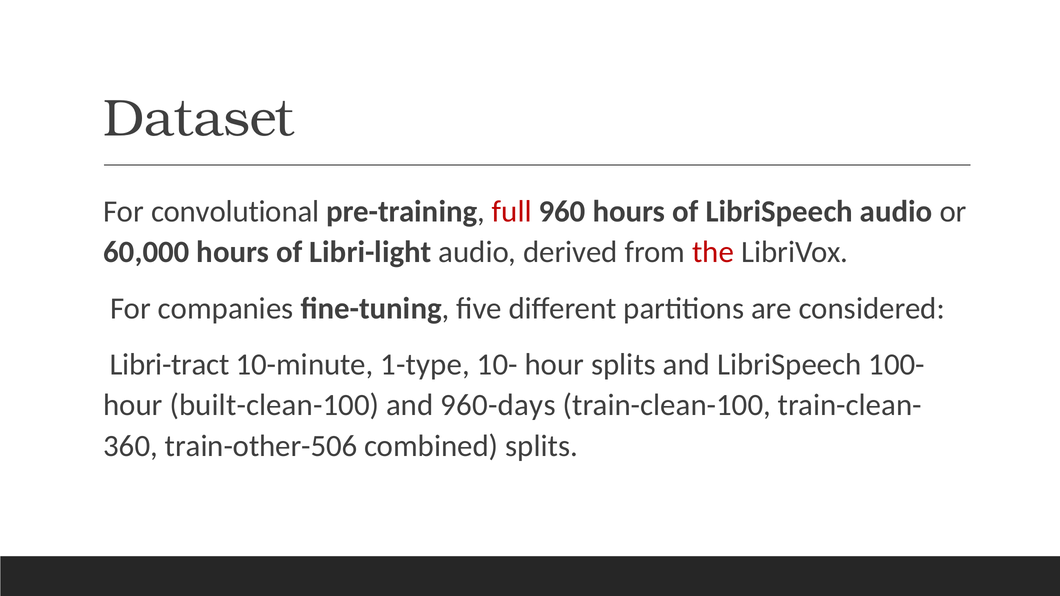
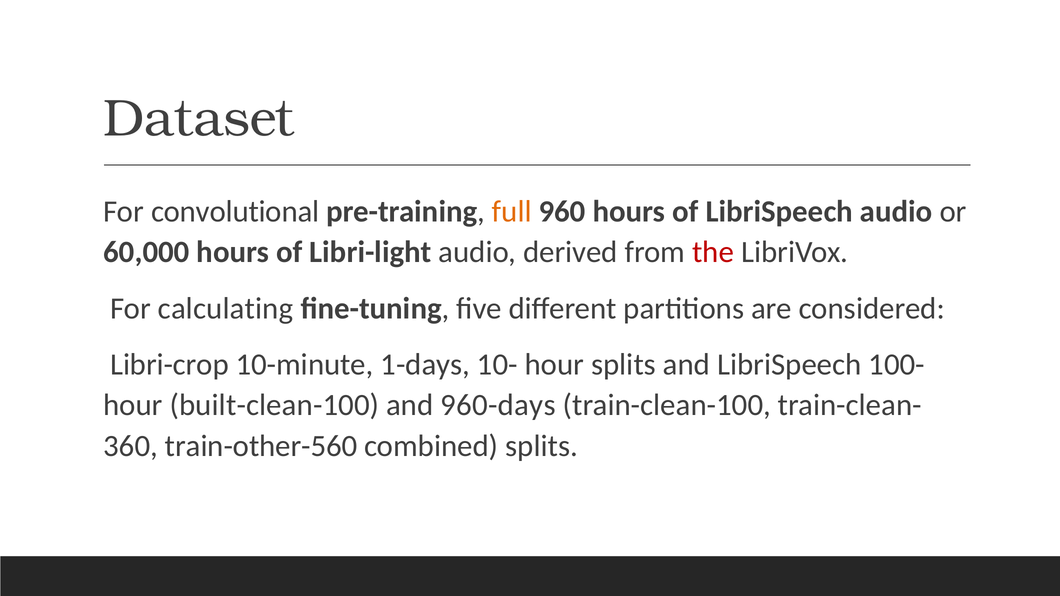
full colour: red -> orange (512, 212)
companies: companies -> calculating (226, 309)
Libri-tract: Libri-tract -> Libri-crop (169, 365)
1-type: 1-type -> 1-days (425, 365)
train-other-506: train-other-506 -> train-other-560 (261, 446)
